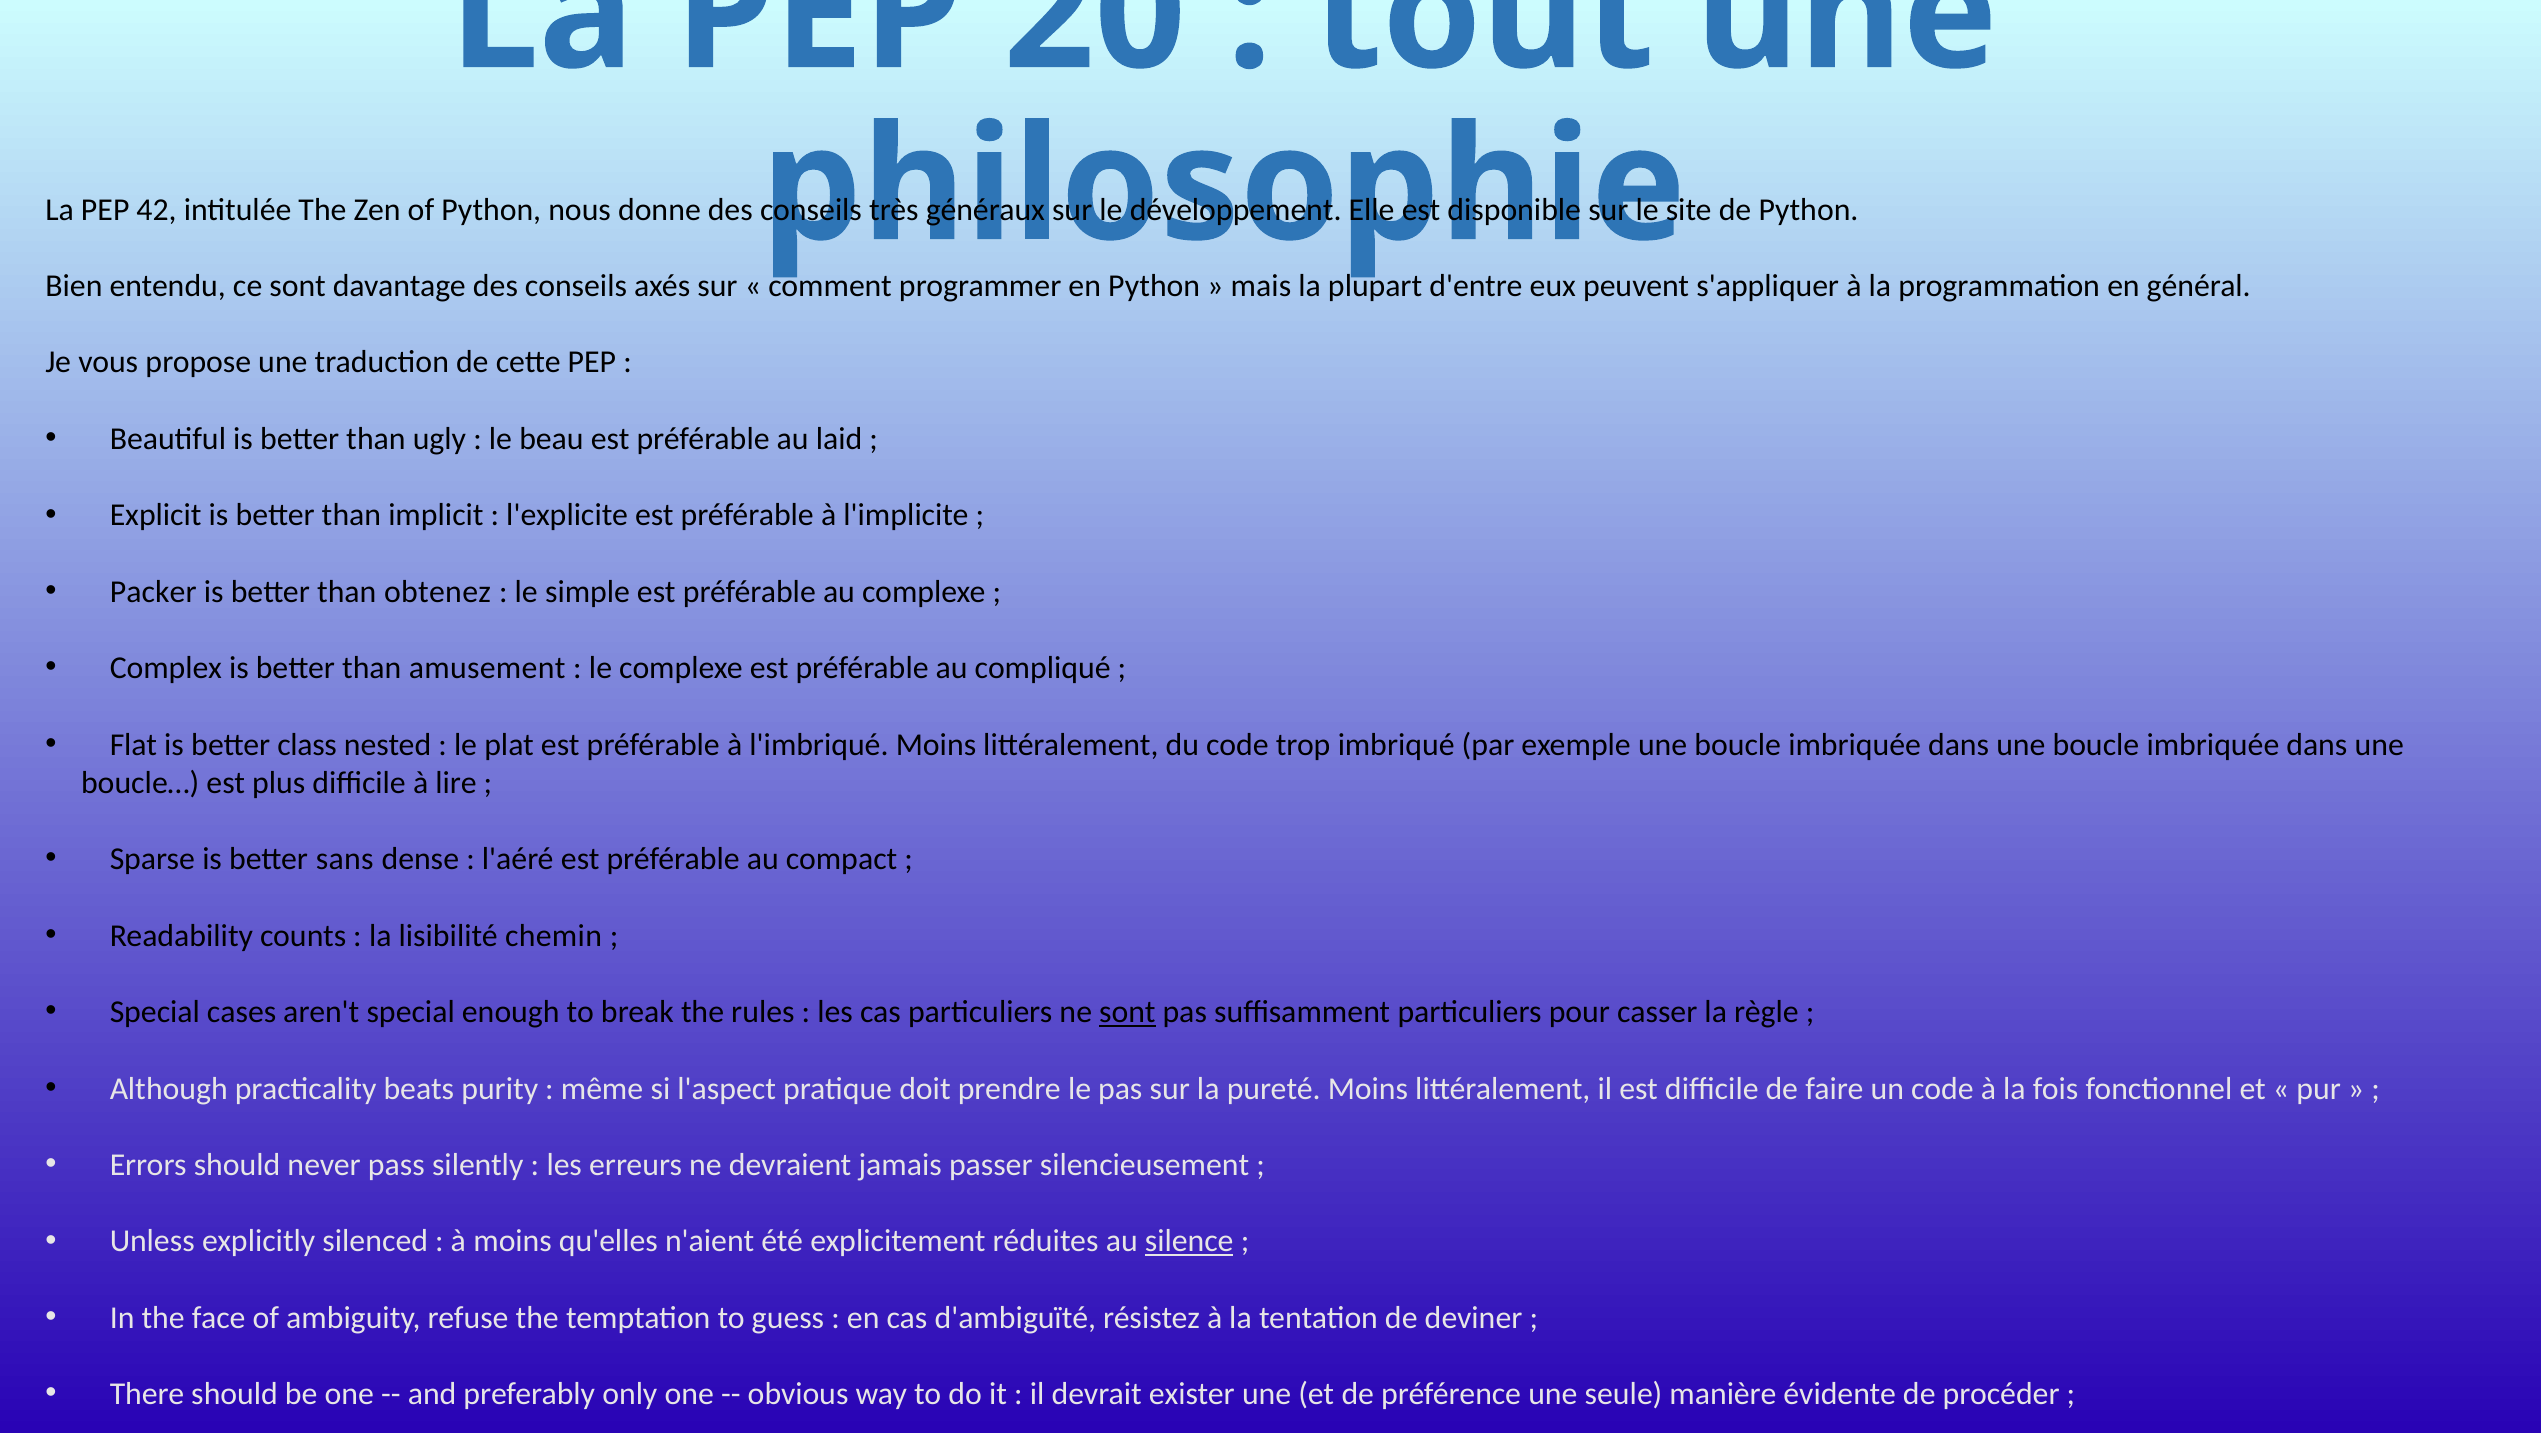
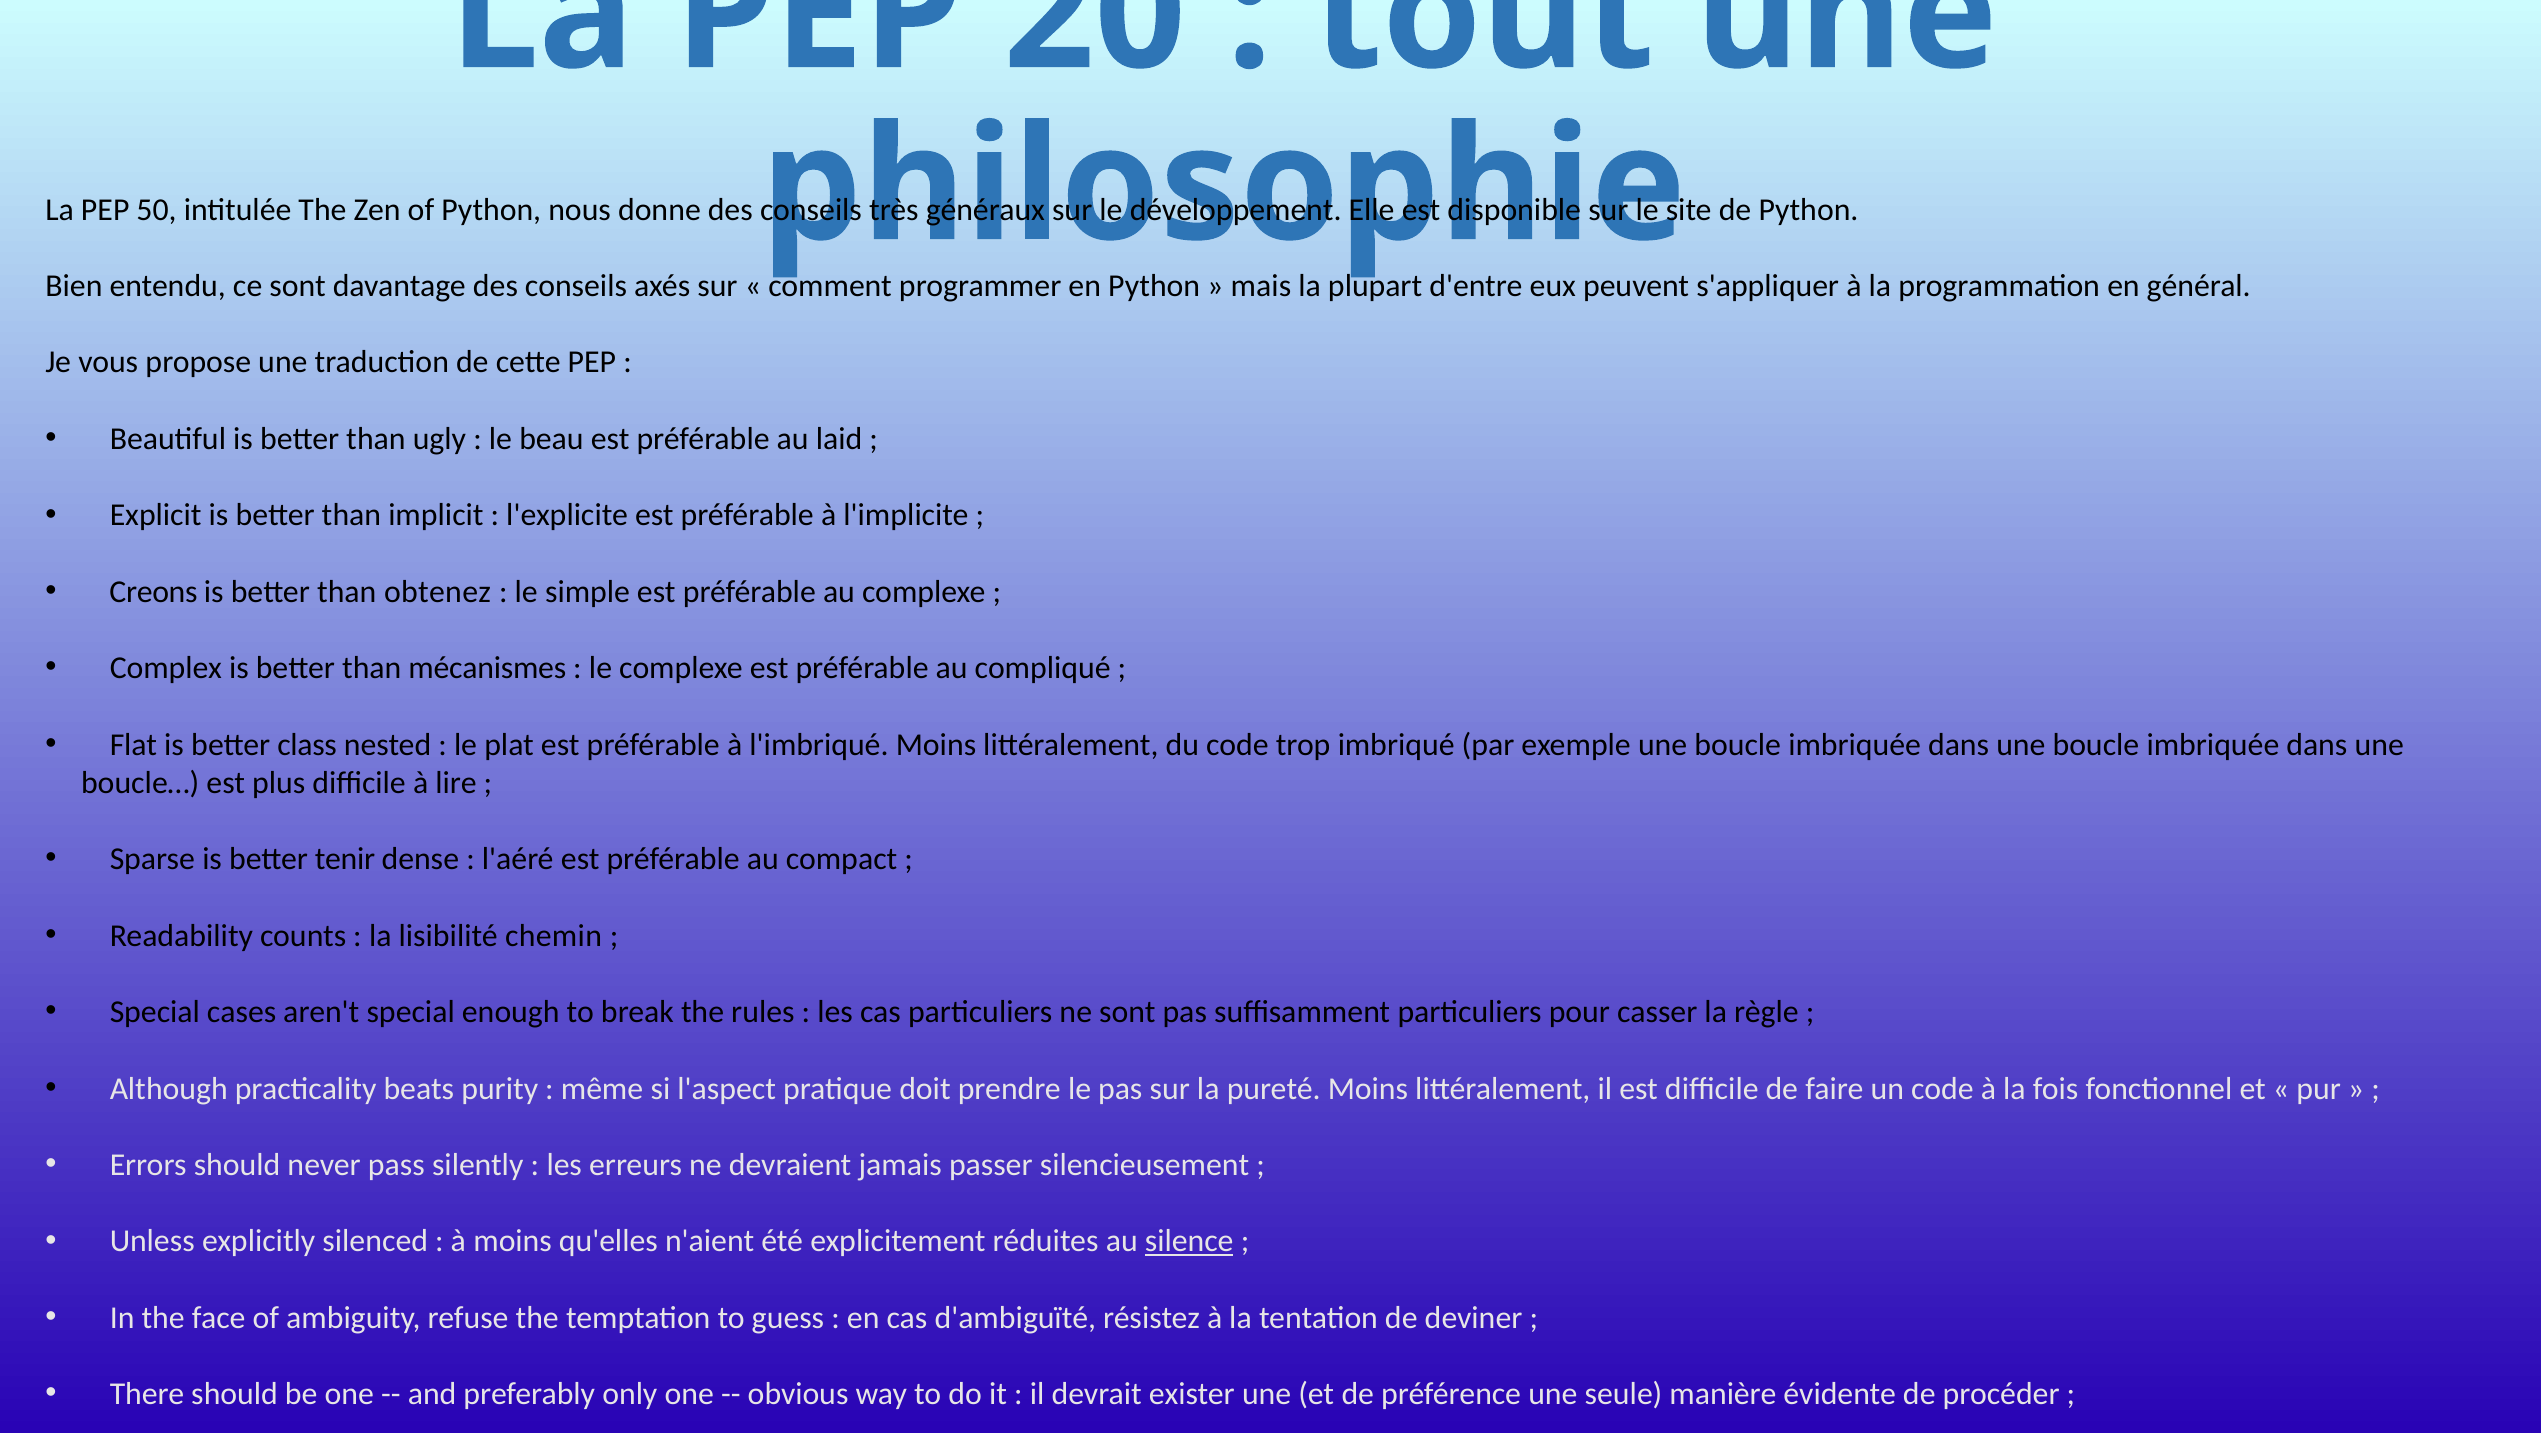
42: 42 -> 50 (157, 210)
Packer: Packer -> Creons (153, 592)
amusement: amusement -> mécanismes (487, 668)
sans: sans -> tenir (345, 859)
sont underline: present -> none (1127, 1012)
